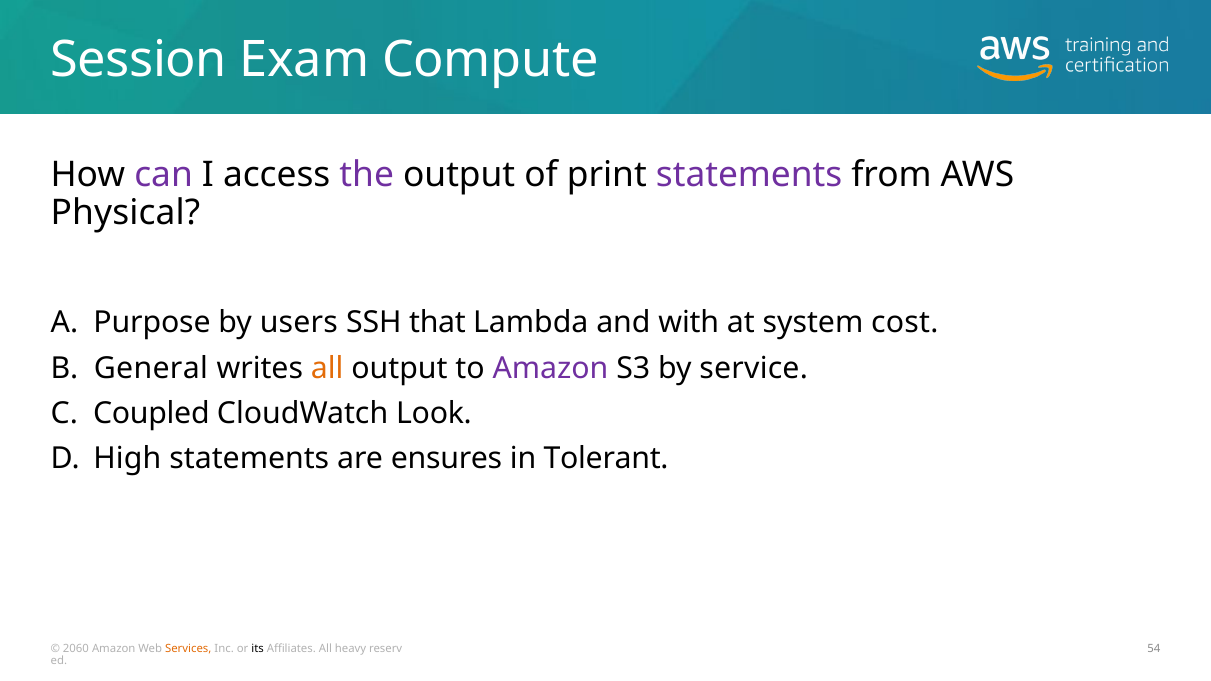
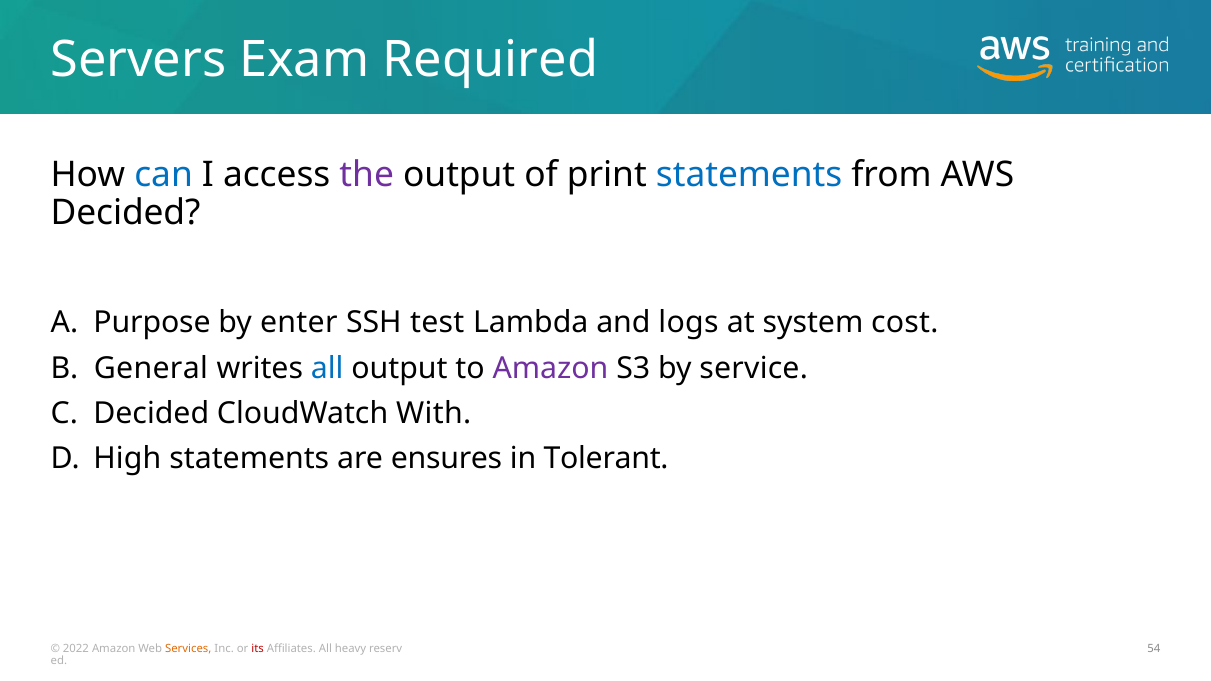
Session: Session -> Servers (138, 59)
Compute: Compute -> Required (490, 59)
can colour: purple -> blue (164, 175)
statements colour: purple -> blue (749, 175)
Physical: Physical -> Decided (126, 213)
users: users -> enter (299, 323)
that: that -> test (437, 323)
with: with -> logs (689, 323)
all colour: orange -> blue (327, 368)
Coupled: Coupled -> Decided (151, 414)
Look: Look -> With (434, 414)
2060: 2060 -> 2022 (76, 649)
its colour: black -> red (258, 649)
